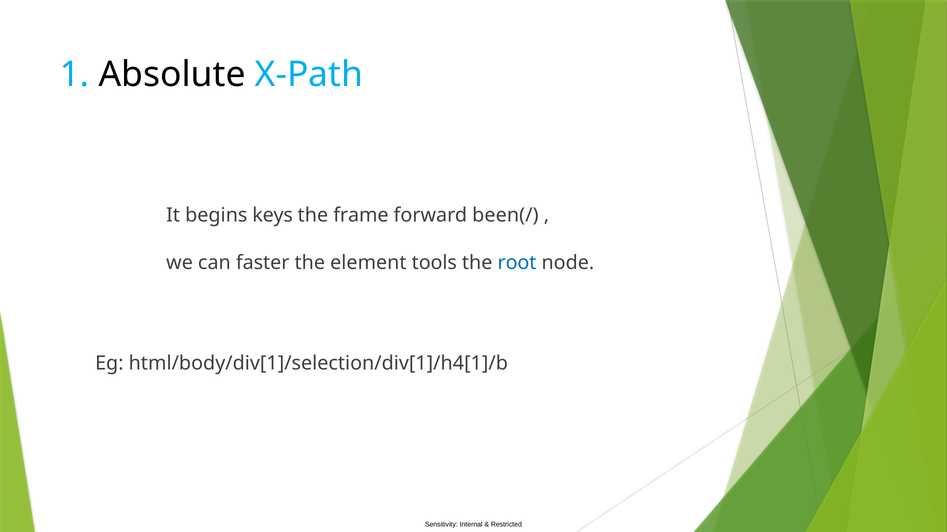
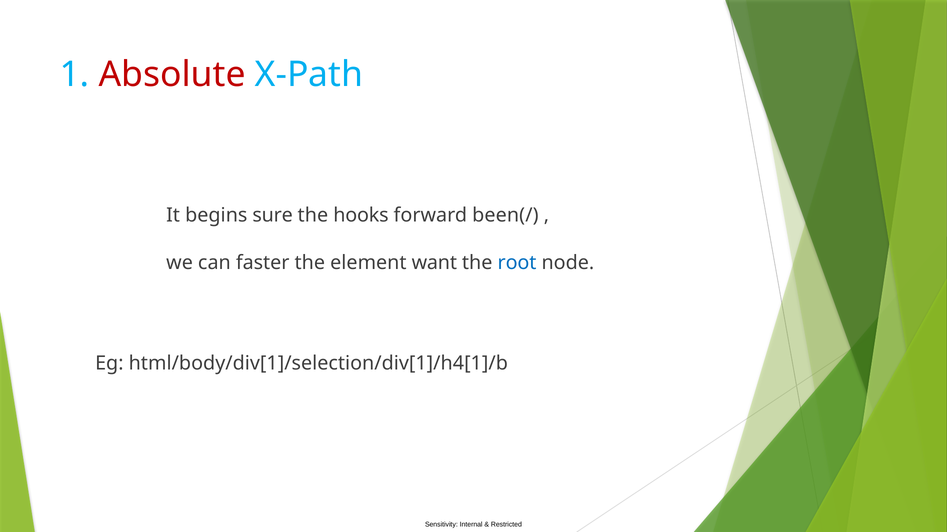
Absolute colour: black -> red (172, 75)
keys: keys -> sure (273, 215)
frame: frame -> hooks (361, 215)
tools: tools -> want (434, 263)
